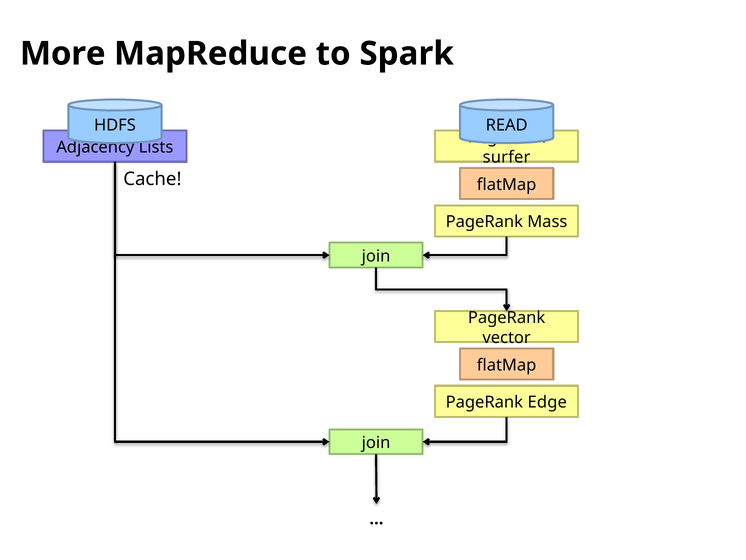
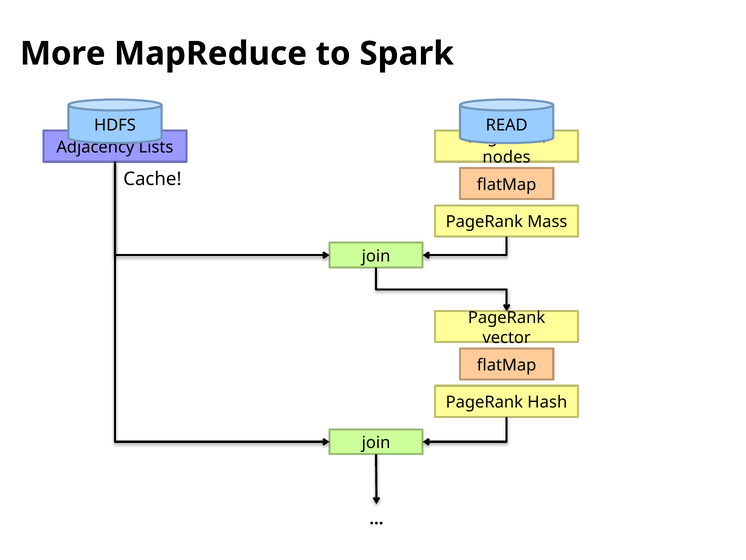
surfer: surfer -> nodes (507, 157)
Edge: Edge -> Hash (547, 402)
